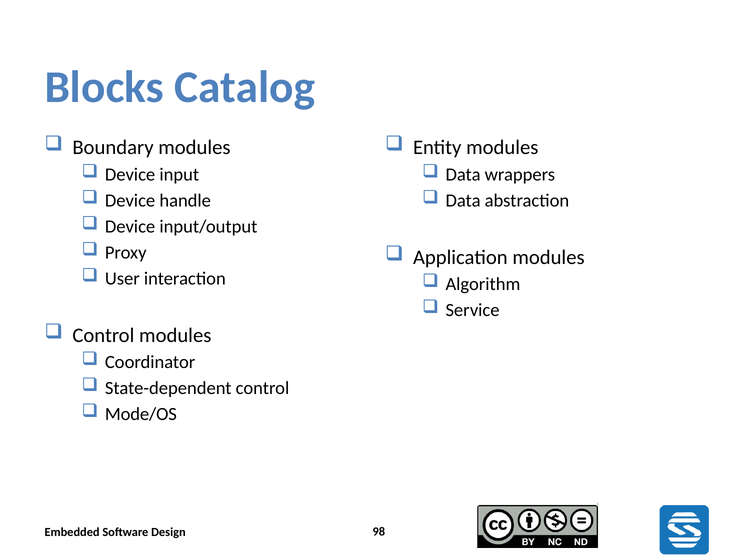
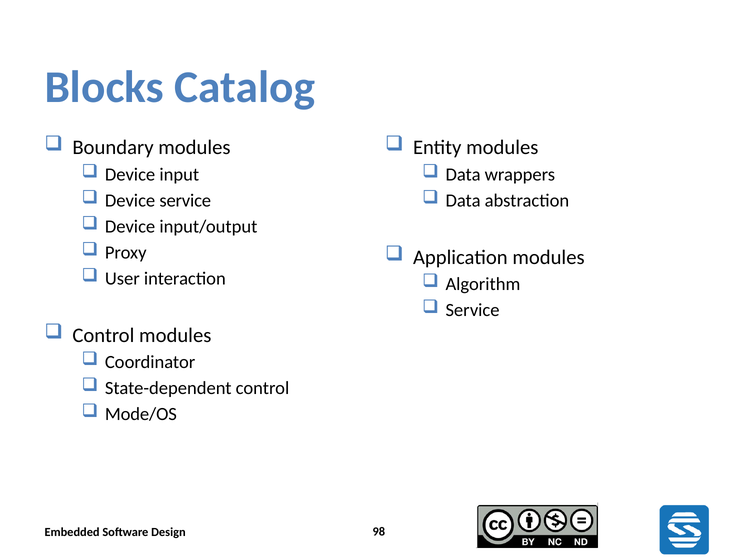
Device handle: handle -> service (185, 201)
